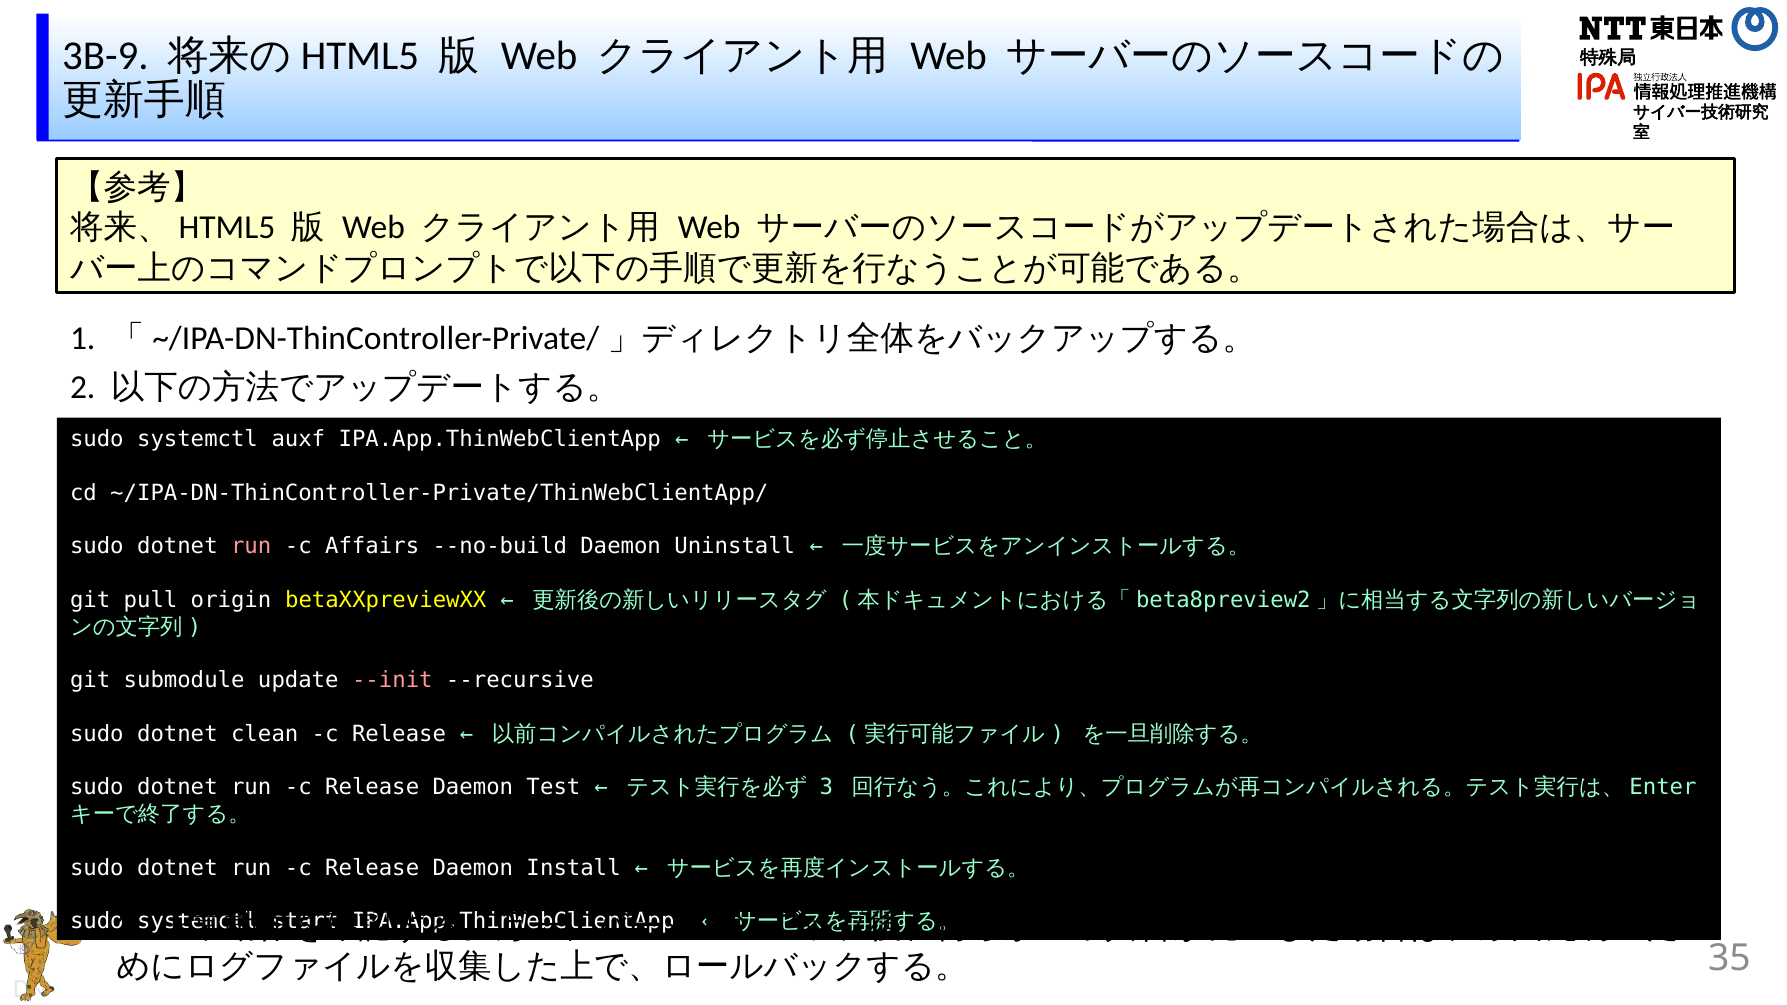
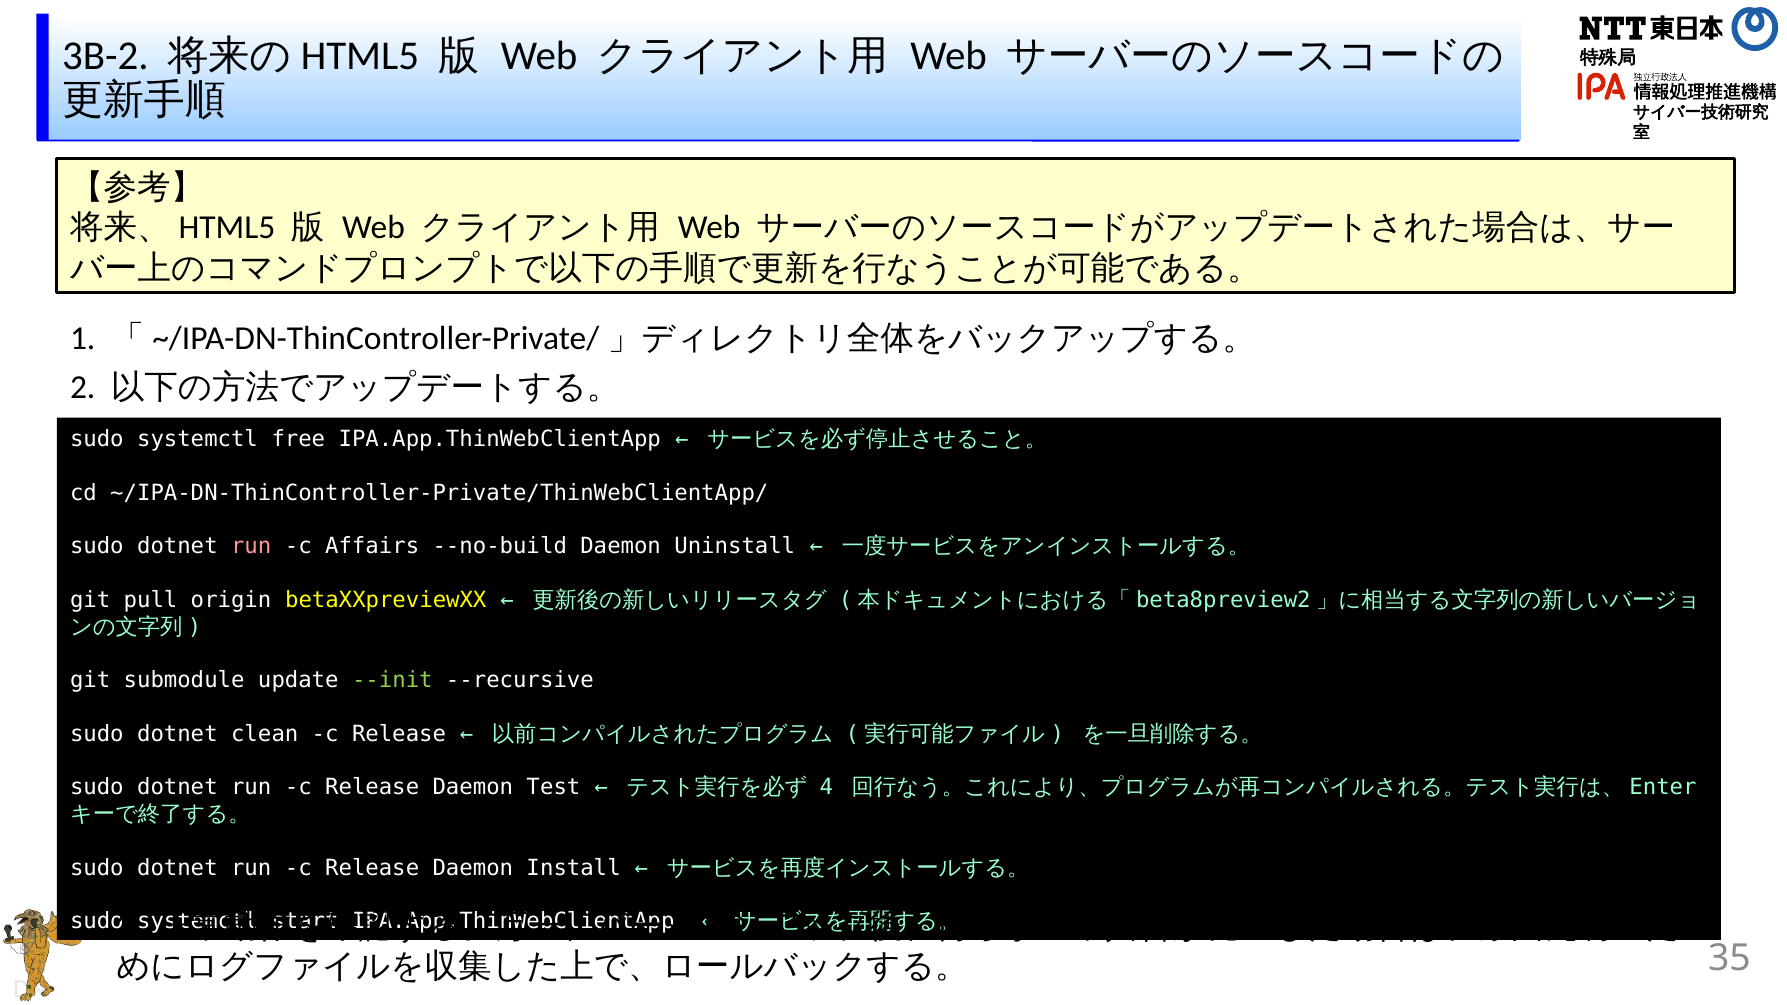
3B-9: 3B-9 -> 3B-2 (105, 56)
auxf: auxf -> free (298, 439)
--init colour: pink -> light green (392, 680)
3: 3 -> 4 (826, 788)
